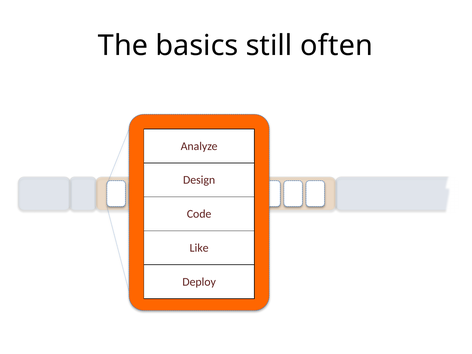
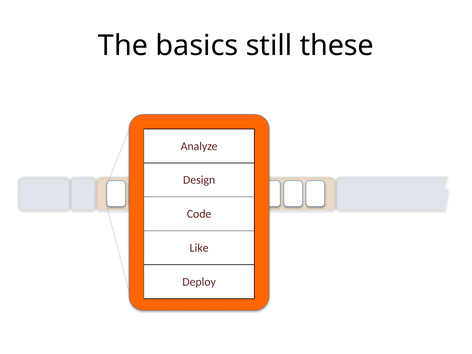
often: often -> these (337, 46)
